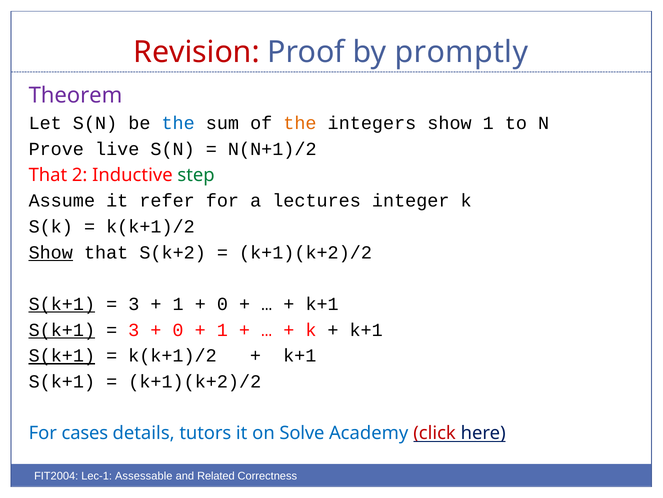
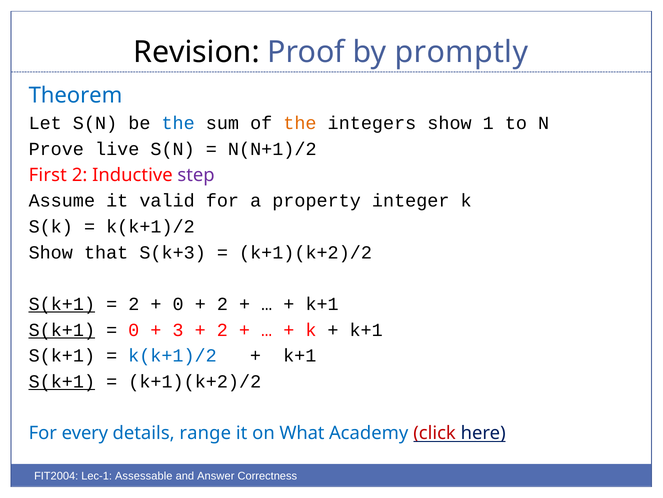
Revision colour: red -> black (197, 52)
Theorem colour: purple -> blue (75, 95)
That: That -> First (48, 175)
step colour: green -> purple (196, 175)
refer: refer -> valid (167, 201)
lectures: lectures -> property (317, 201)
Show underline: present -> none (51, 252)
S(k+2: S(k+2 -> S(k+3 (173, 252)
3: 3 -> 2 (134, 304)
1: 1 -> 0 (178, 304)
0: 0 -> 2 (222, 304)
3: 3 -> 0 (134, 329)
0: 0 -> 3 (178, 329)
1: 1 -> 2 (222, 329)
S(k+1 underline: present -> none (62, 355)
k(k+1)/2 colour: black -> blue (172, 355)
S(k+1 underline: none -> present (62, 381)
cases: cases -> every (85, 433)
tutors: tutors -> range (205, 433)
Solve: Solve -> What (302, 433)
Related: Related -> Answer (216, 475)
